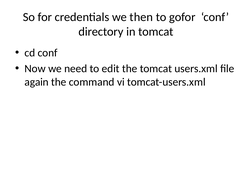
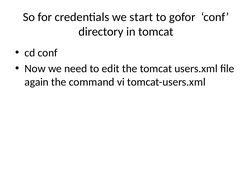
then: then -> start (141, 17)
